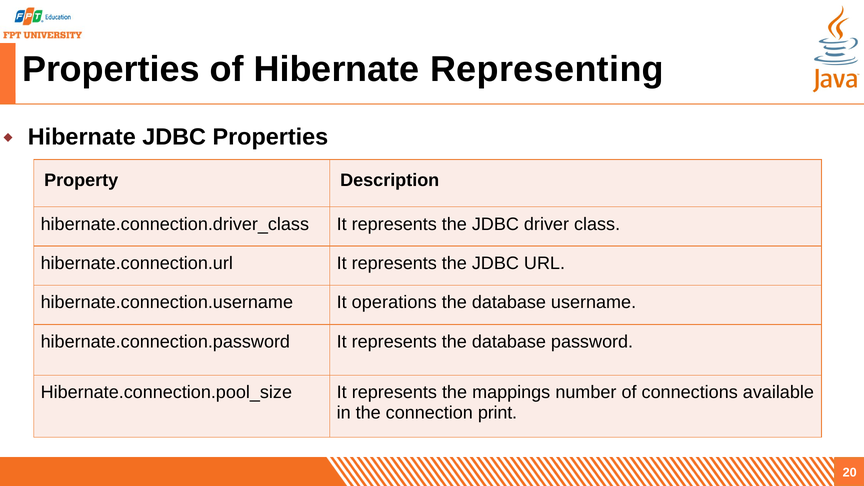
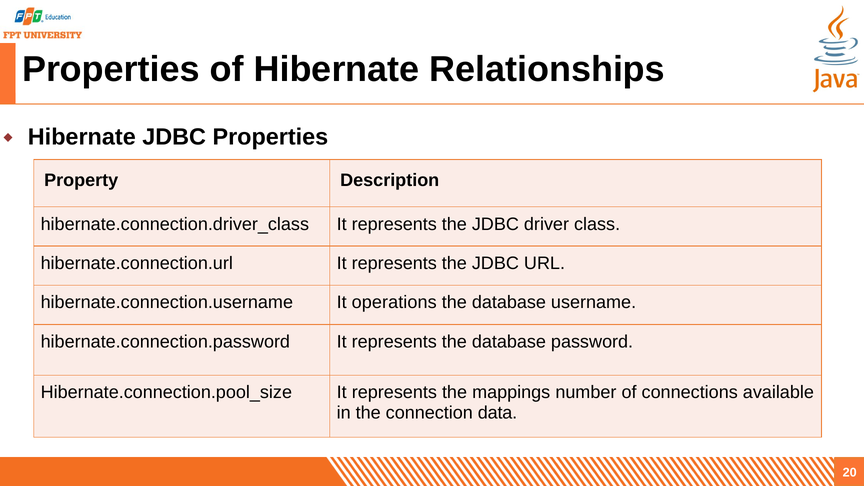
Representing: Representing -> Relationships (547, 70)
print: print -> data (498, 413)
